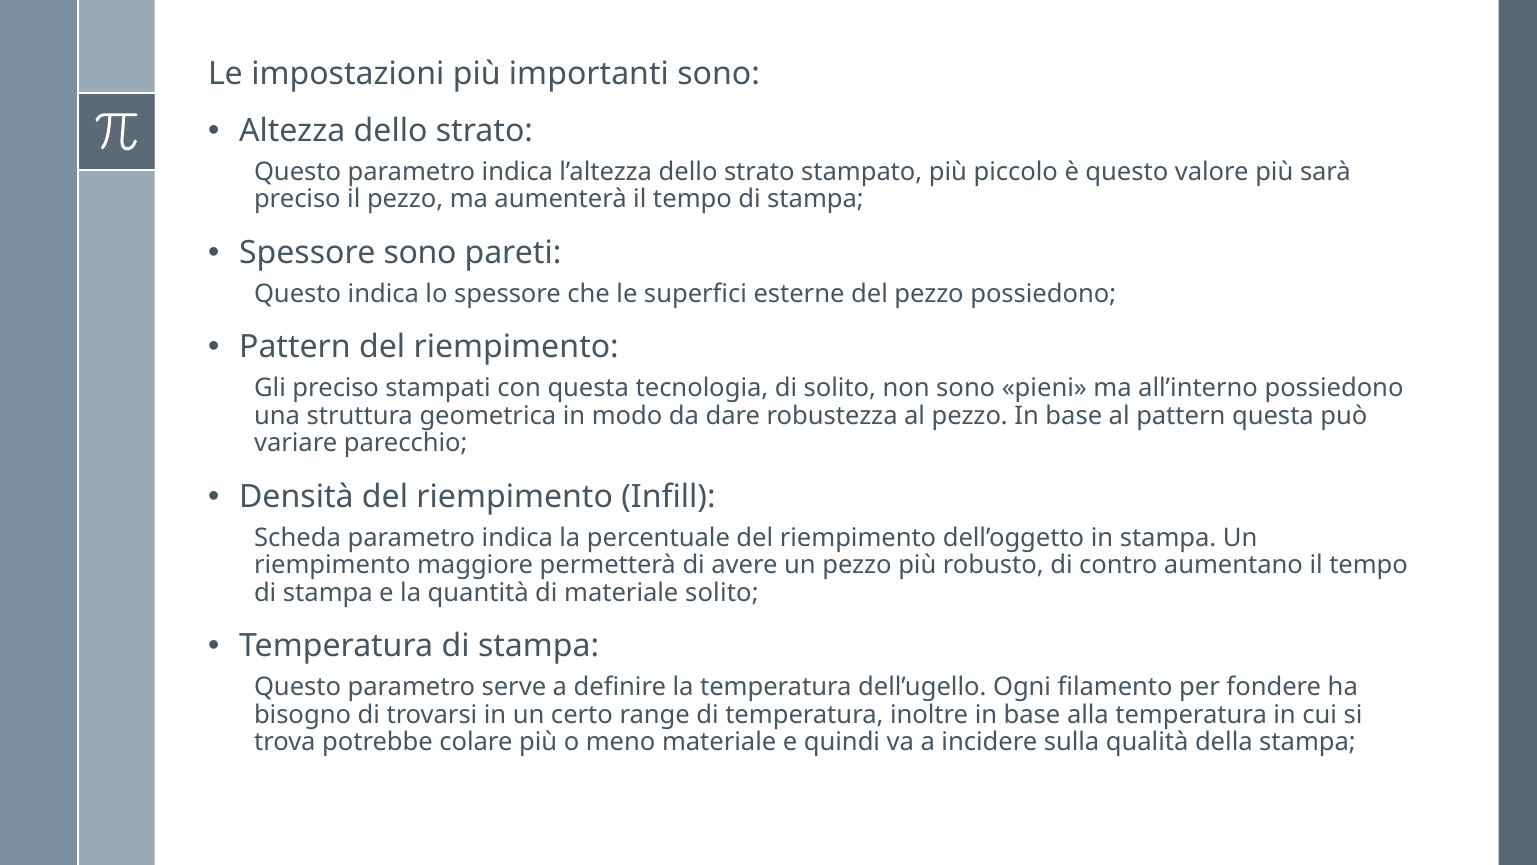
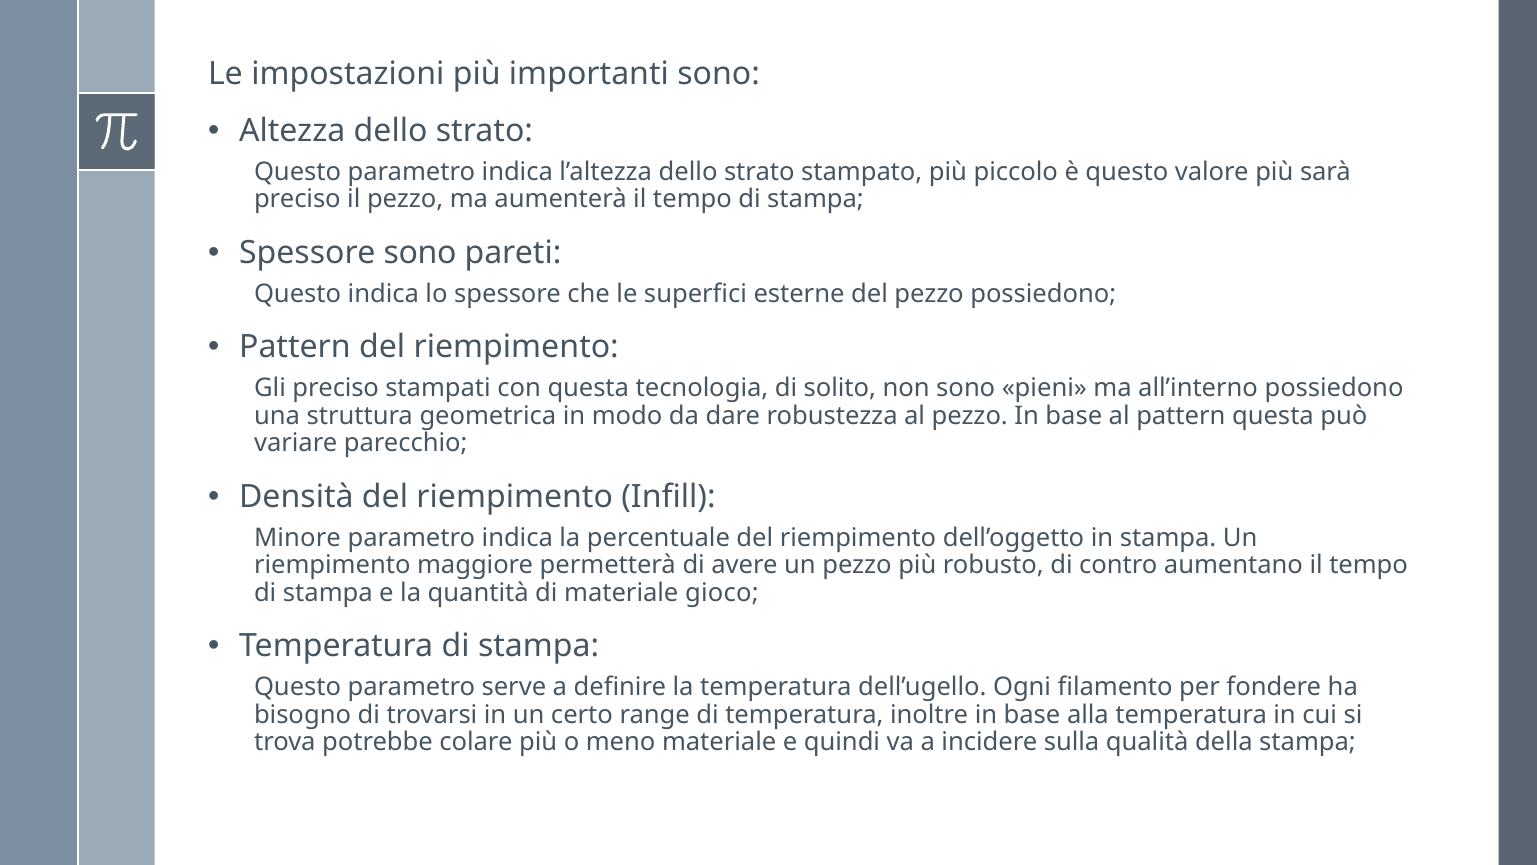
Scheda: Scheda -> Minore (298, 537)
materiale solito: solito -> gioco (722, 593)
